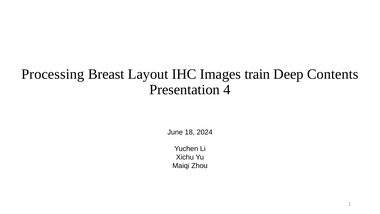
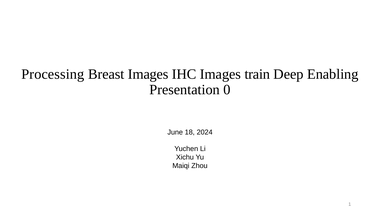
Breast Layout: Layout -> Images (148, 74)
Contents: Contents -> Enabling (333, 74)
4: 4 -> 0 (227, 89)
